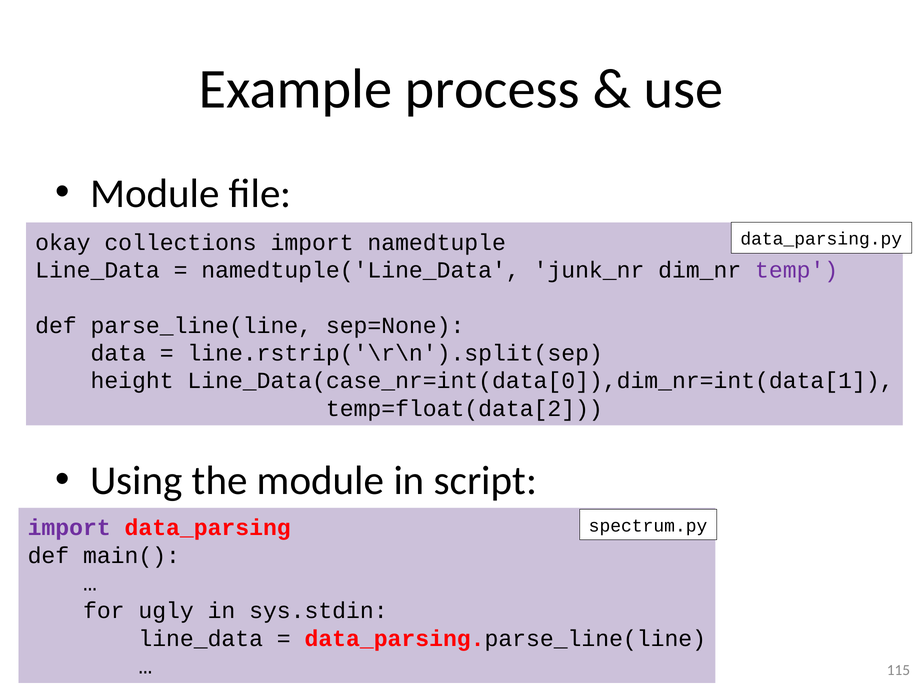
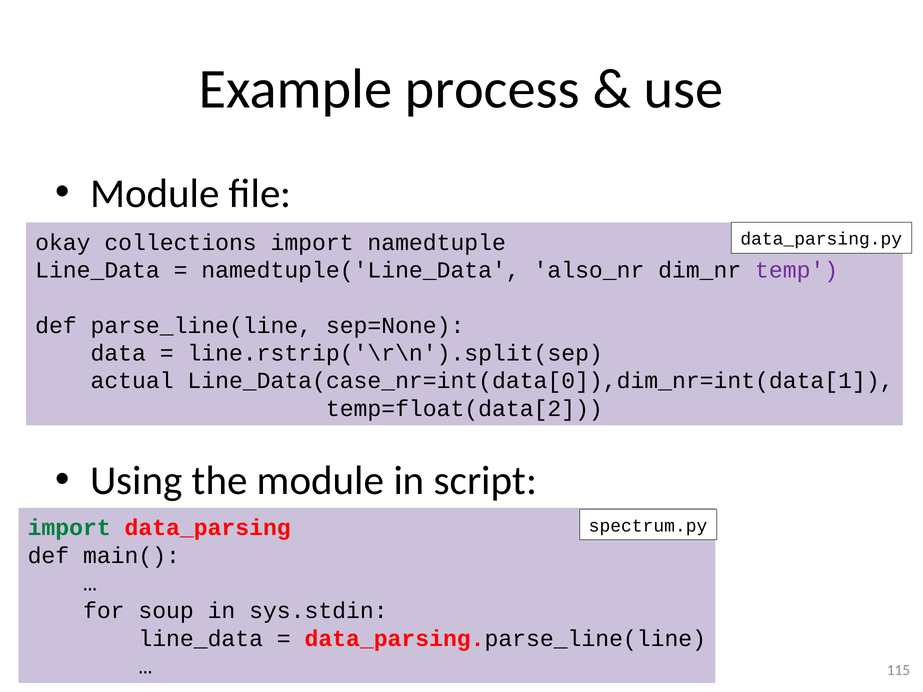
junk_nr: junk_nr -> also_nr (589, 270)
height: height -> actual (132, 381)
import colour: purple -> green (69, 528)
ugly: ugly -> soup (166, 611)
